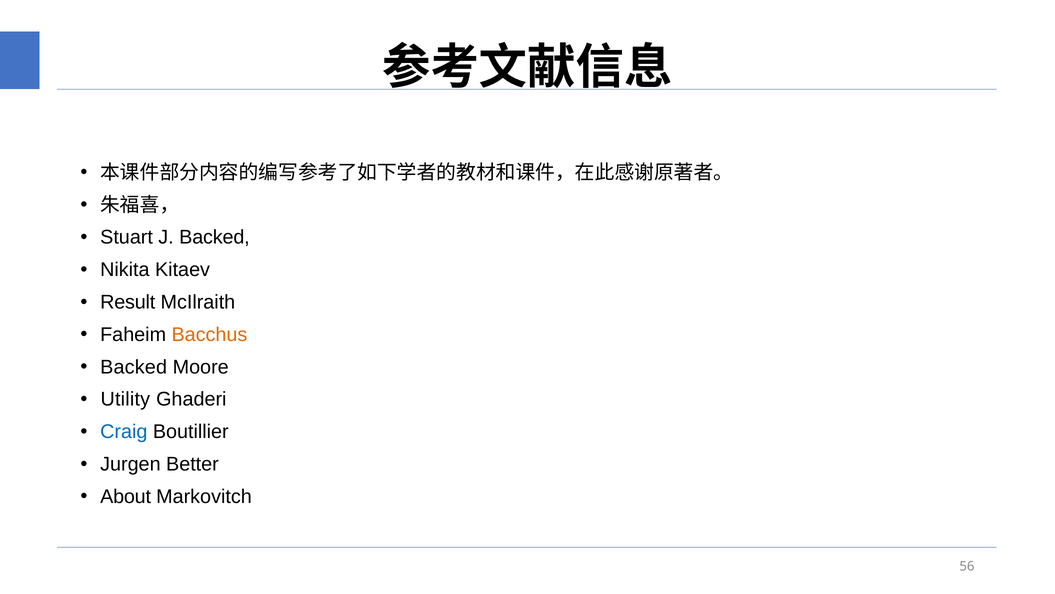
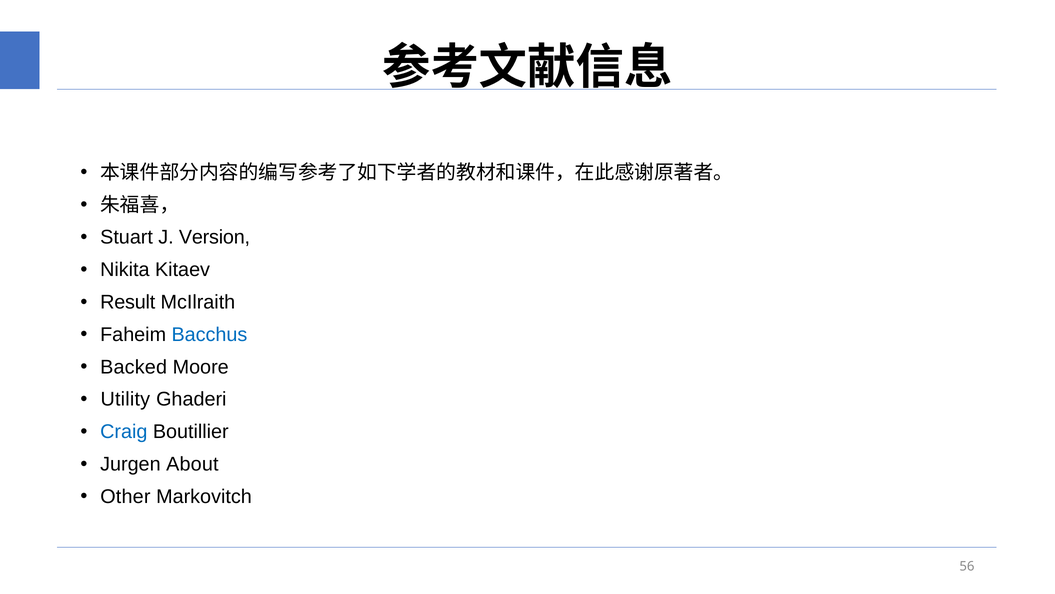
J Backed: Backed -> Version (214, 237)
Bacchus colour: orange -> blue (209, 334)
Better: Better -> About (192, 464)
About: About -> Other (125, 496)
